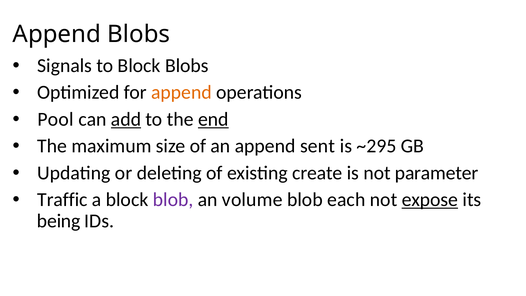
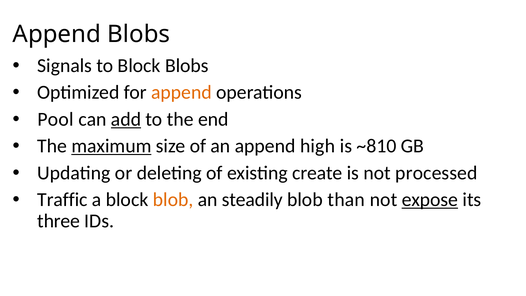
end underline: present -> none (213, 119)
maximum underline: none -> present (111, 146)
sent: sent -> high (318, 146)
~295: ~295 -> ~810 (377, 146)
parameter: parameter -> processed (436, 173)
blob colour: purple -> orange (173, 200)
volume: volume -> steadily (252, 200)
each: each -> than (346, 200)
being: being -> three (59, 221)
